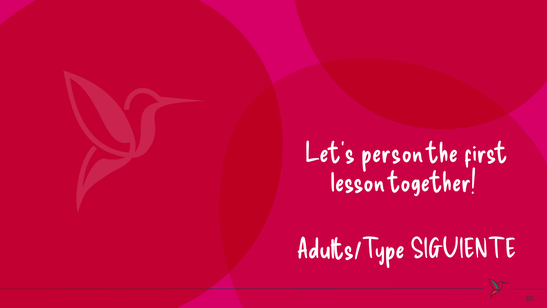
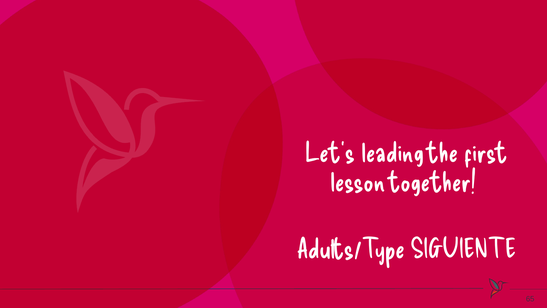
person: person -> leading (393, 153)
